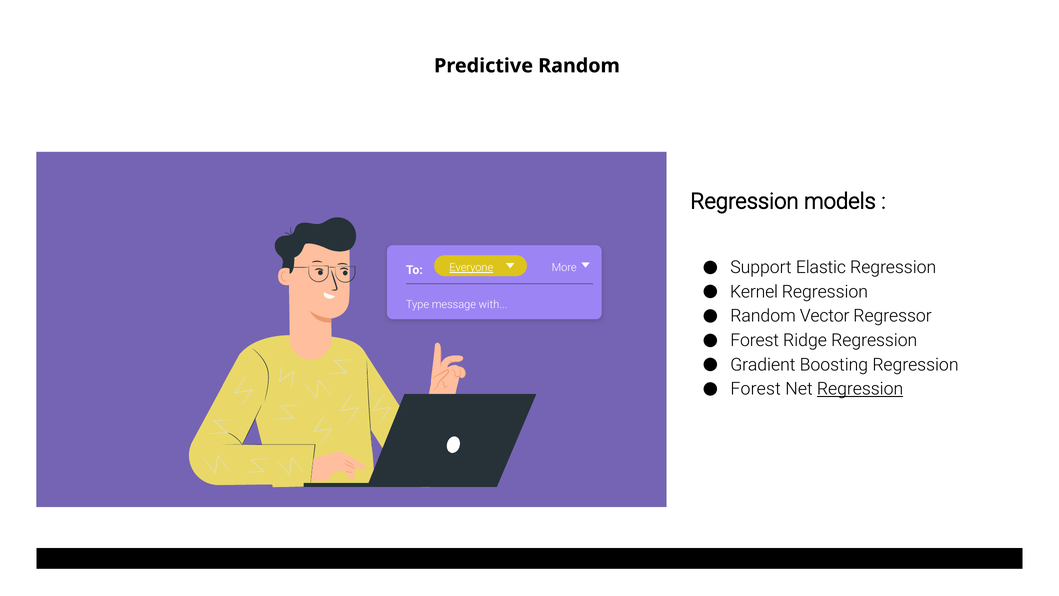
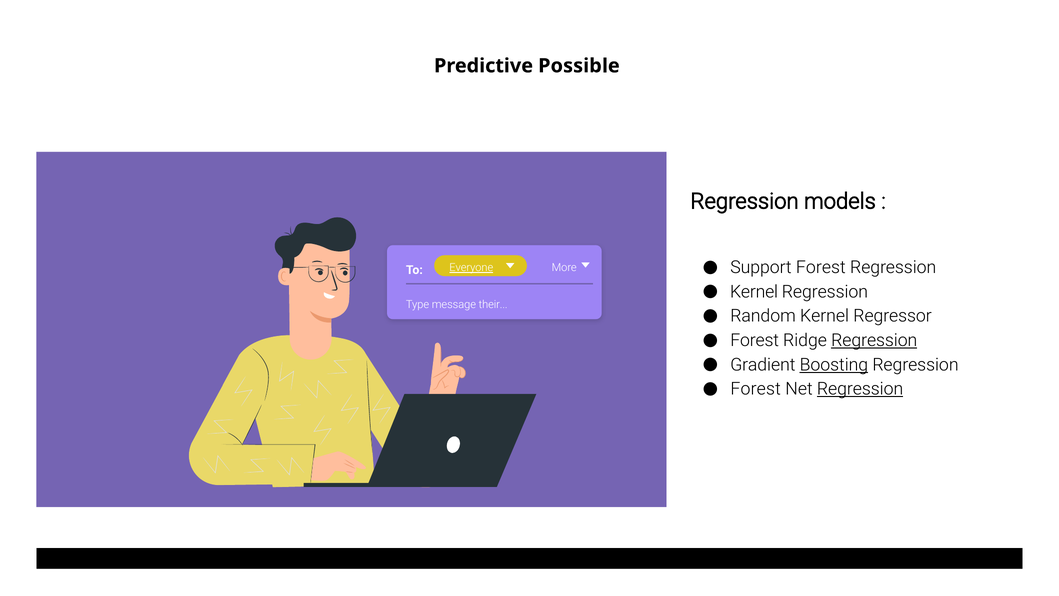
Predictive Random: Random -> Possible (579, 66)
Support Elastic: Elastic -> Forest (821, 267)
with: with -> their (493, 305)
Random Vector: Vector -> Kernel (825, 316)
Regression underline: none -> present (874, 340)
Boosting underline: none -> present (834, 365)
